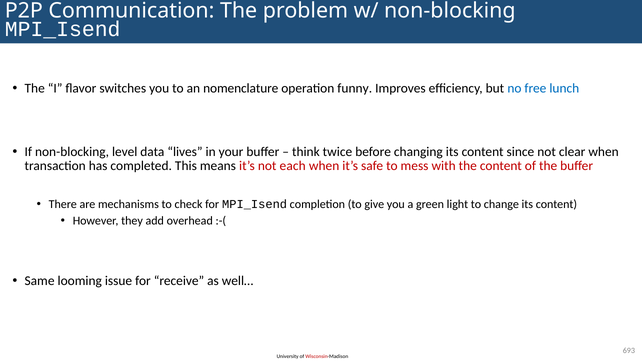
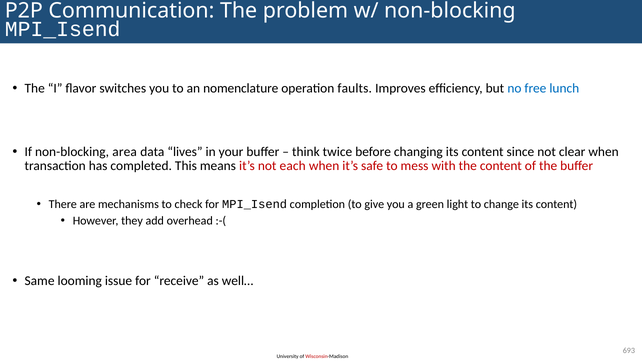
funny: funny -> faults (355, 88)
level: level -> area (125, 152)
